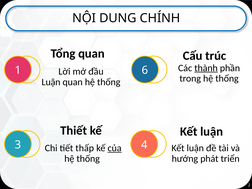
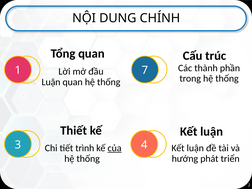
thành underline: present -> none (206, 68)
6: 6 -> 7 (145, 70)
thấp: thấp -> trình (85, 148)
